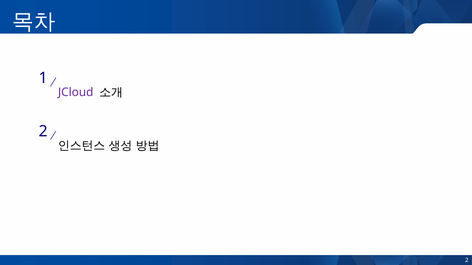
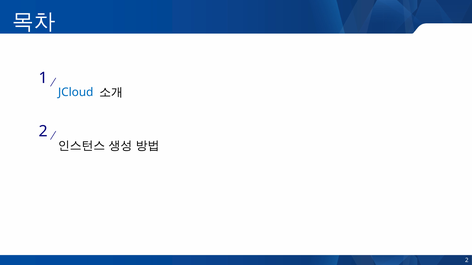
JCloud colour: purple -> blue (76, 92)
